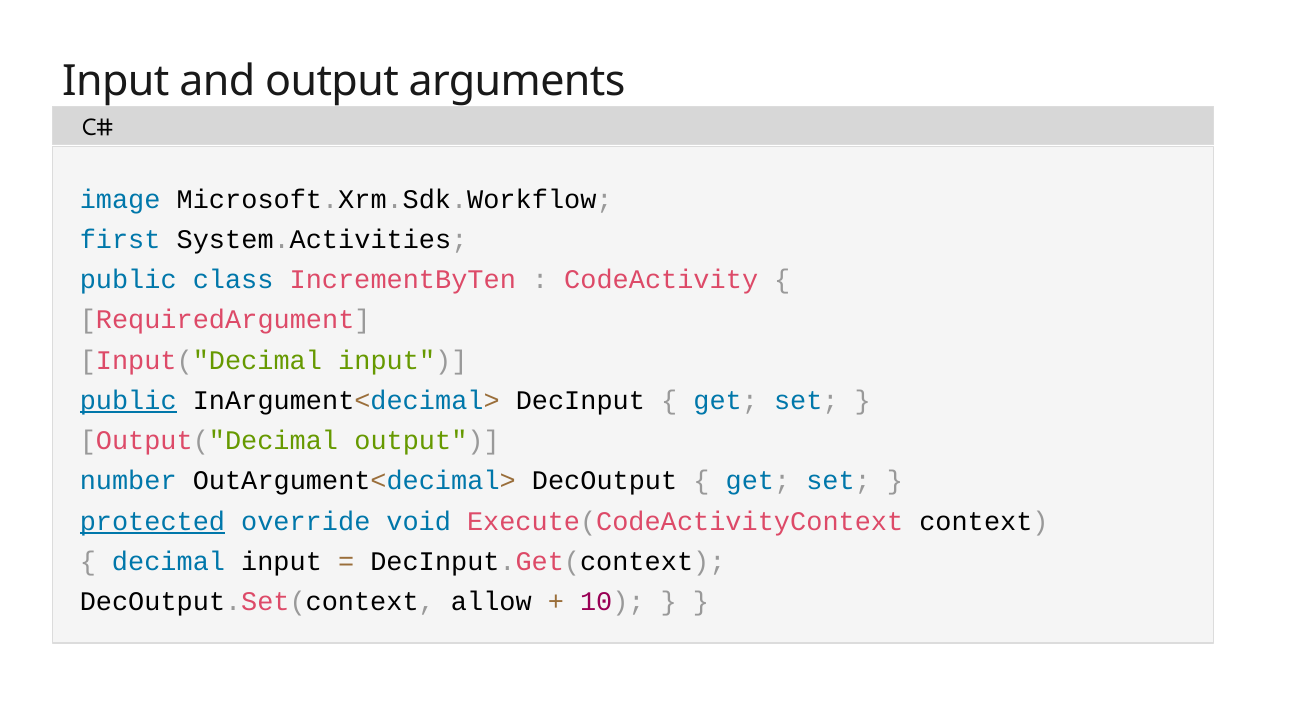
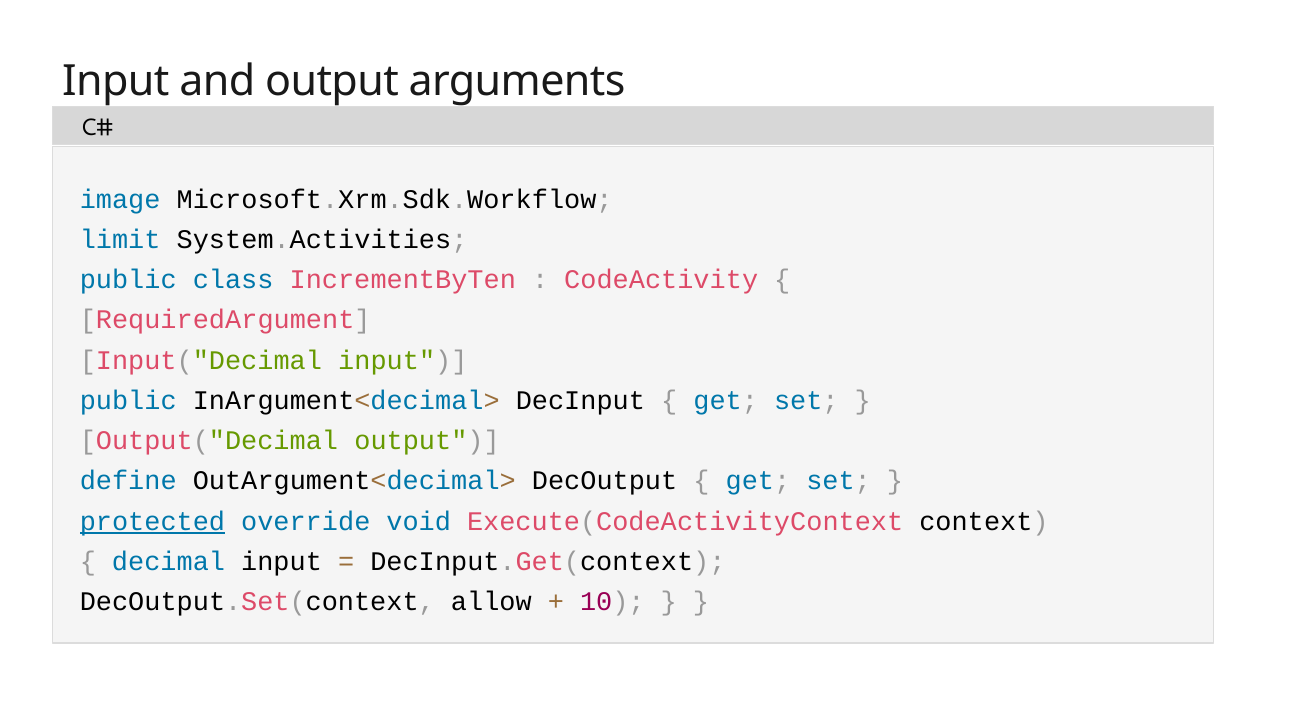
first: first -> limit (120, 240)
public underline: present -> none (128, 401)
number: number -> define (128, 482)
